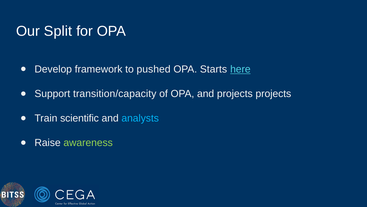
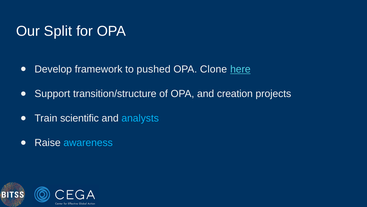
Starts: Starts -> Clone (214, 69)
transition/capacity: transition/capacity -> transition/structure (115, 93)
and projects: projects -> creation (235, 93)
awareness colour: light green -> light blue (88, 142)
